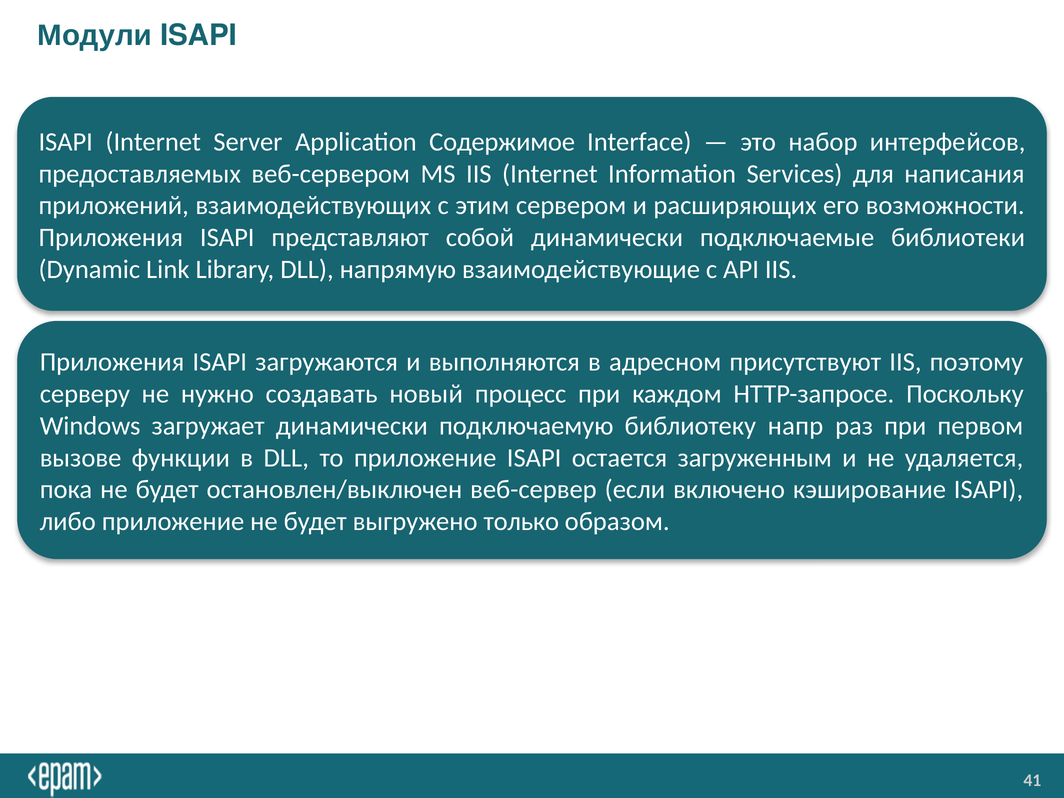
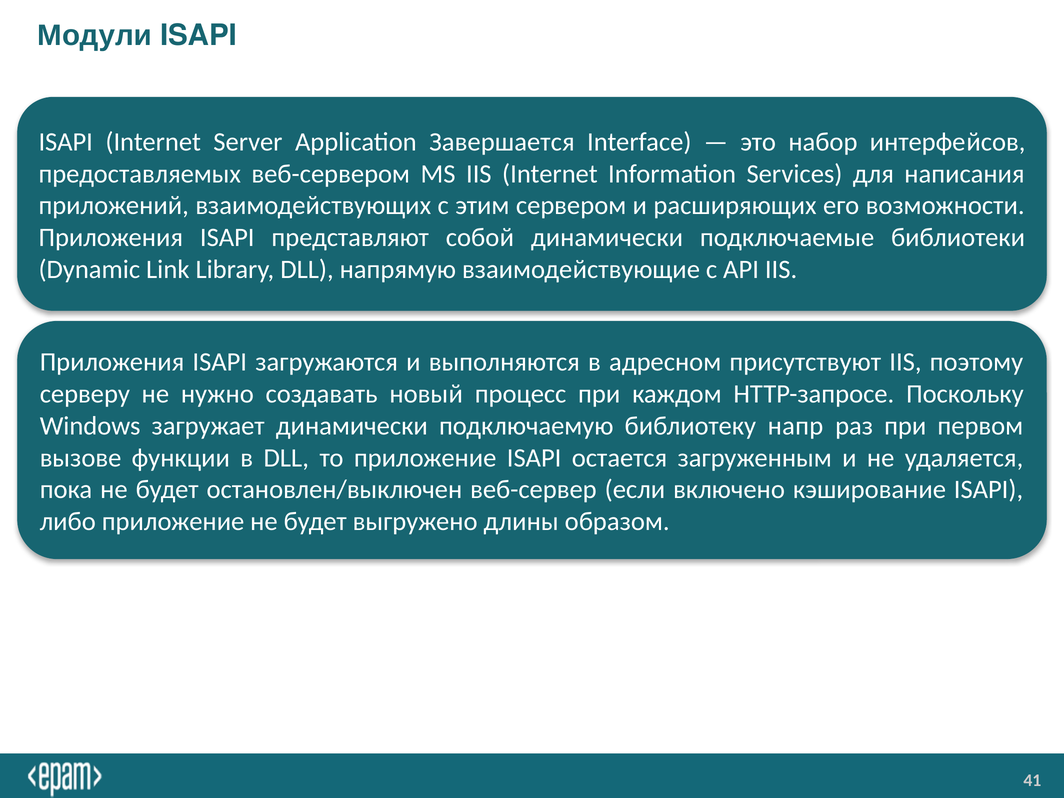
Содержимое: Содержимое -> Завершается (502, 142)
только: только -> длины (521, 522)
